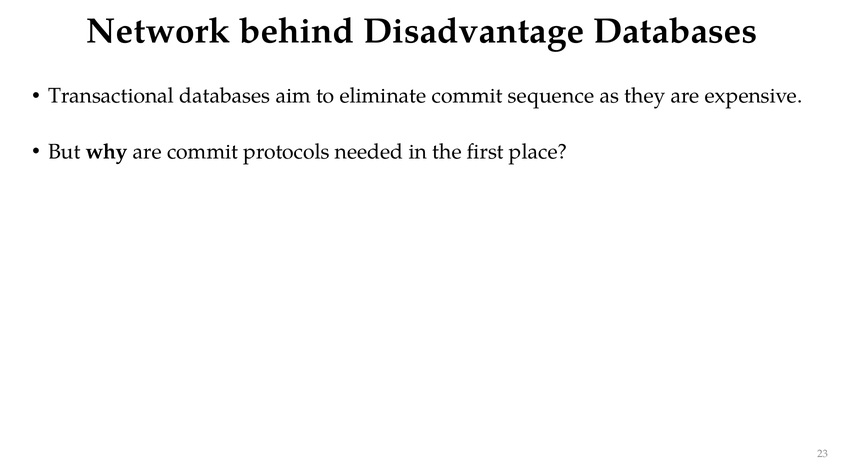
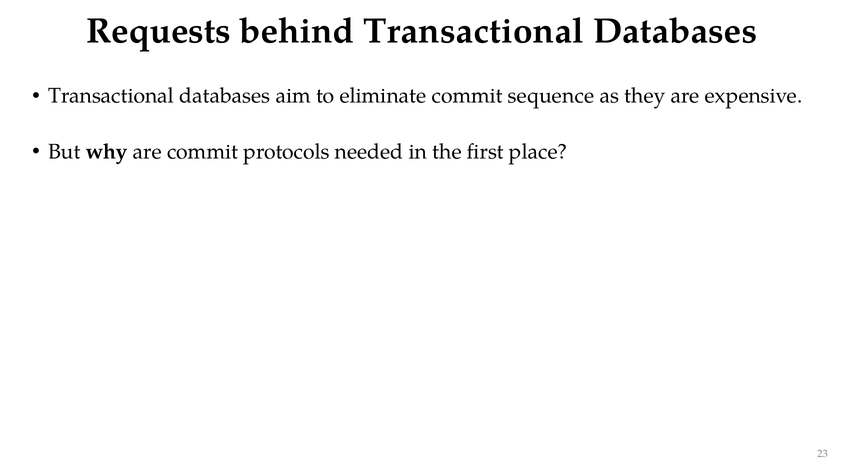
Network: Network -> Requests (159, 31)
behind Disadvantage: Disadvantage -> Transactional (474, 31)
